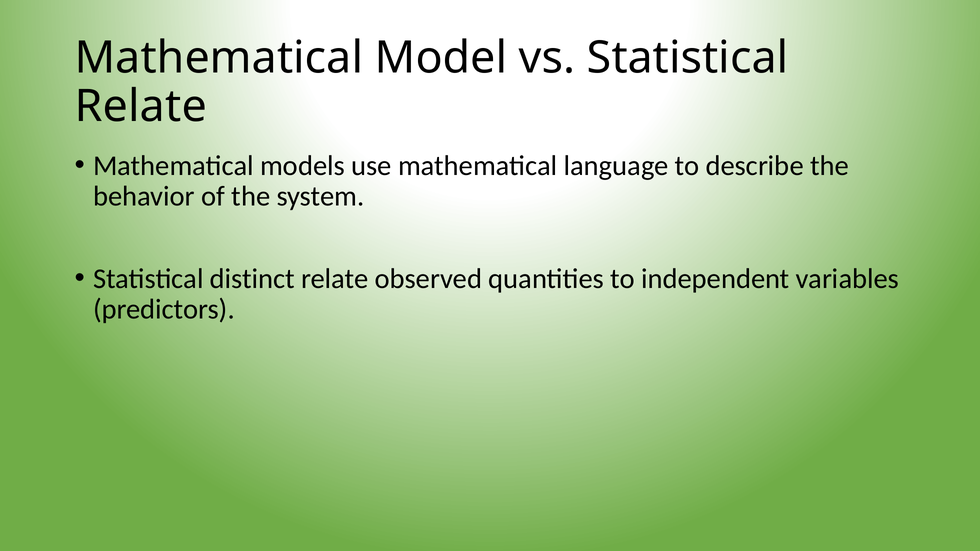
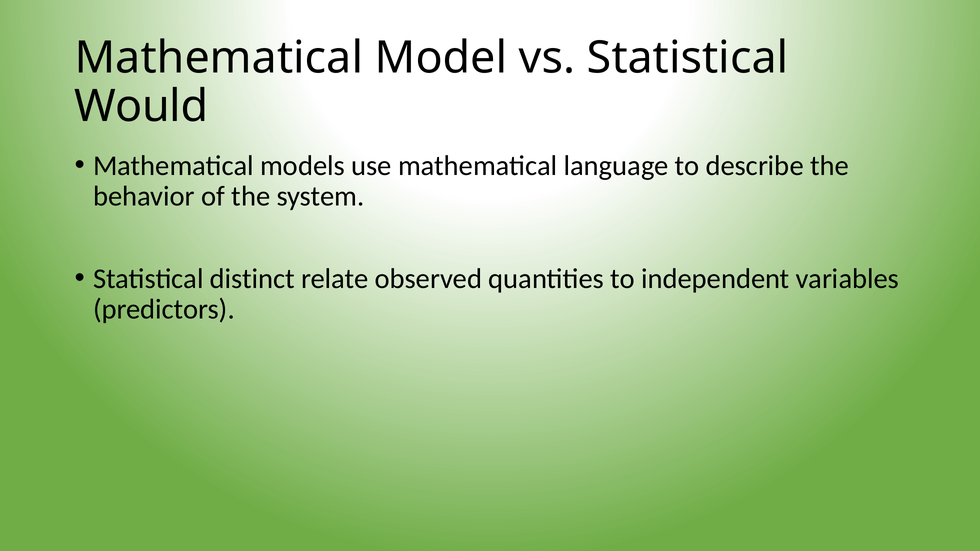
Relate: Relate -> Would (141, 107)
